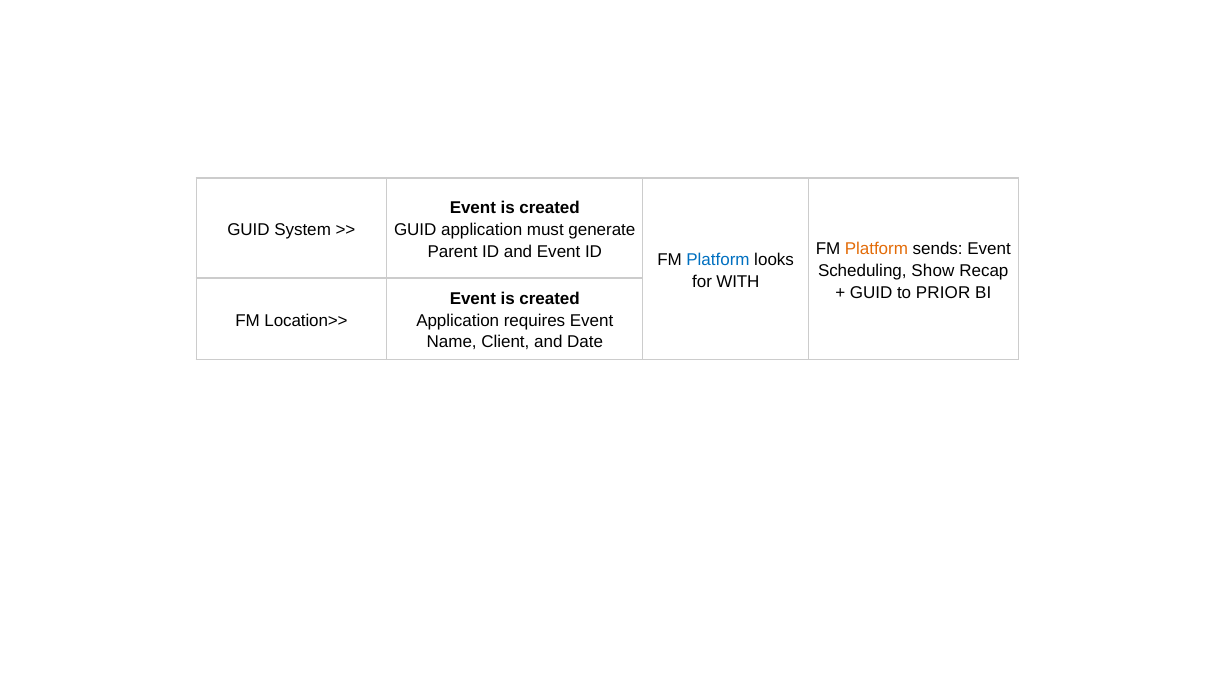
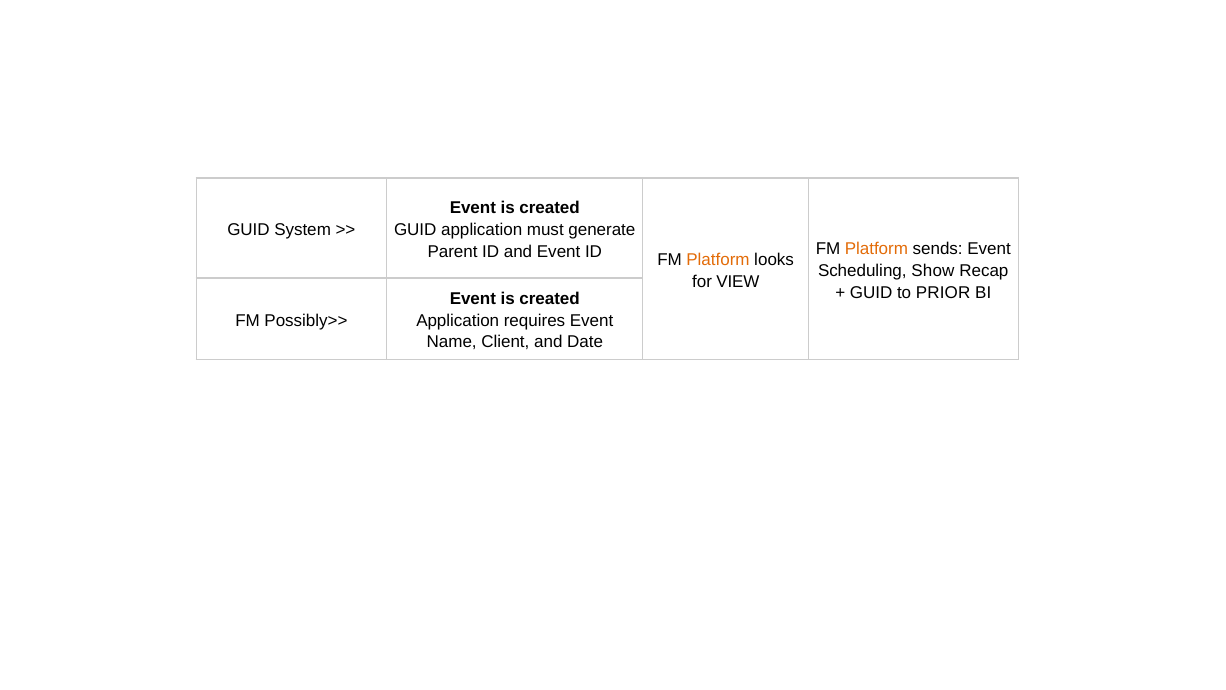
Platform colour: blue -> orange (718, 259)
WITH: WITH -> VIEW (738, 281)
Location>>: Location>> -> Possibly>> (306, 320)
